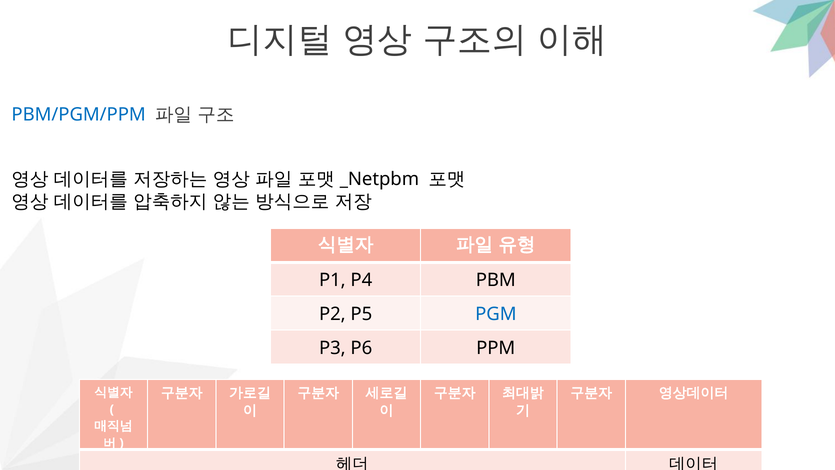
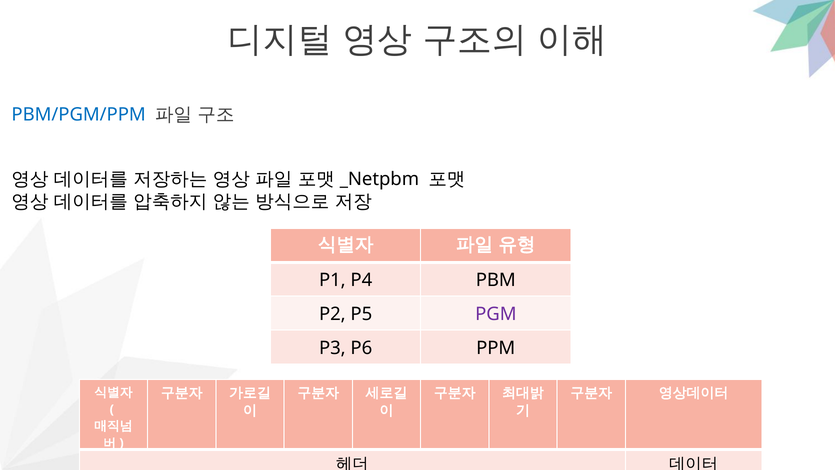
PGM colour: blue -> purple (496, 314)
